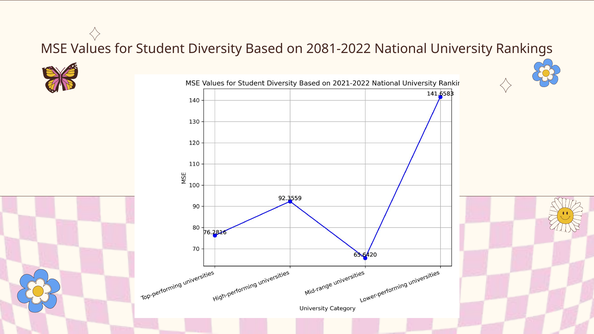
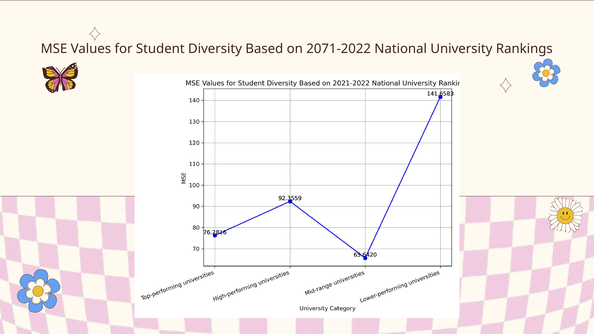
2081-2022: 2081-2022 -> 2071-2022 (339, 49)
